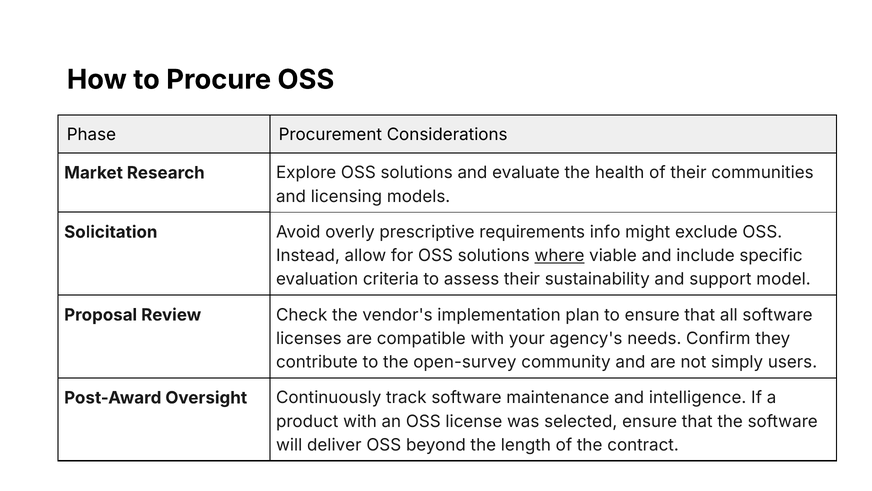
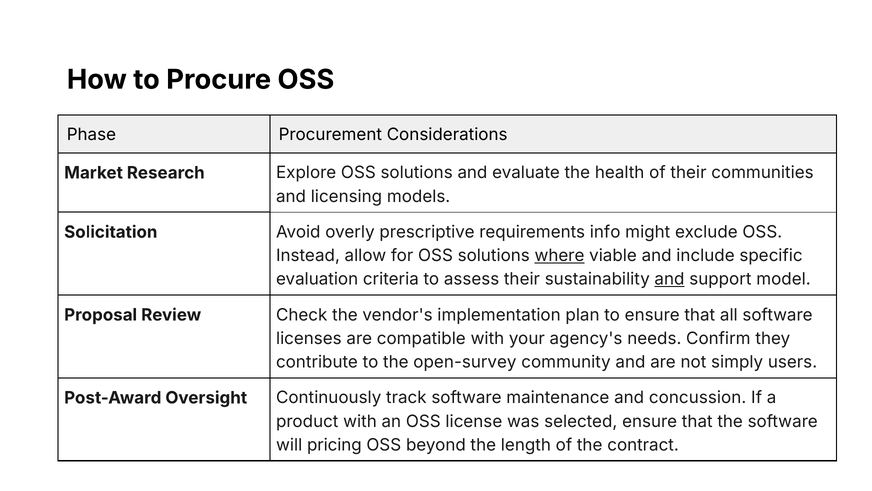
and underline: none -> present (669, 279)
intelligence: intelligence -> concussion (698, 397)
deliver: deliver -> pricing (334, 445)
